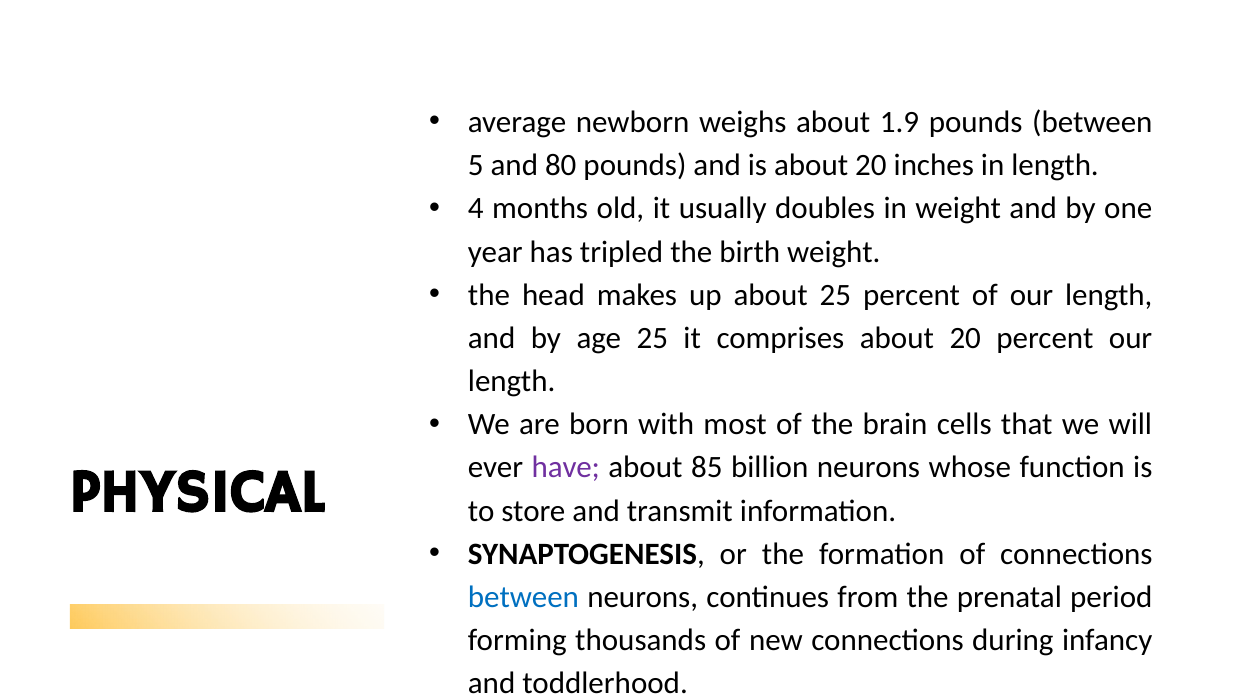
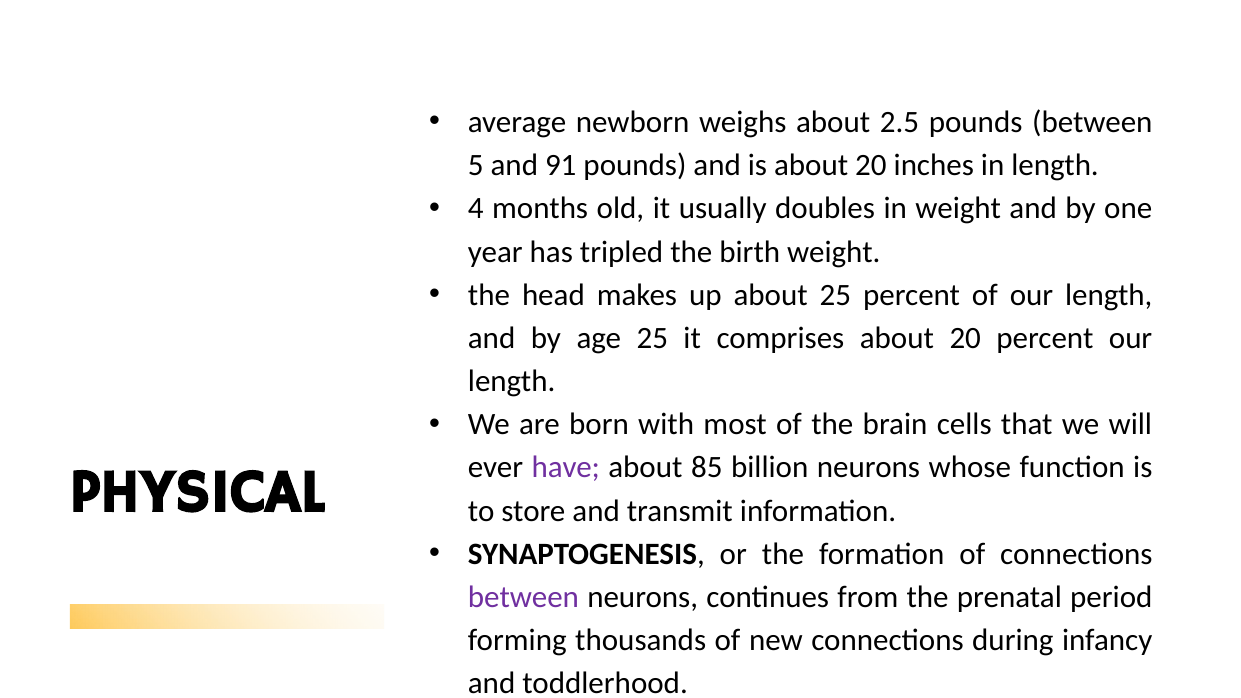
1.9: 1.9 -> 2.5 (900, 122)
80: 80 -> 91 (561, 166)
between colour: blue -> purple (523, 597)
